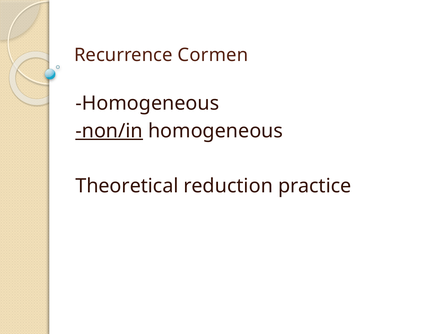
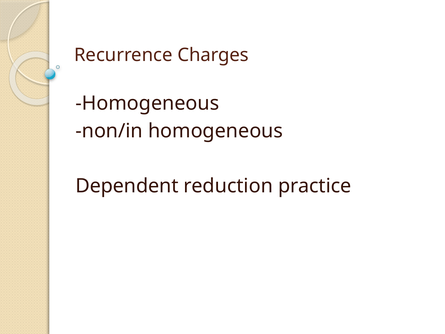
Cormen: Cormen -> Charges (213, 55)
non/in underline: present -> none (109, 131)
Theoretical: Theoretical -> Dependent (127, 186)
